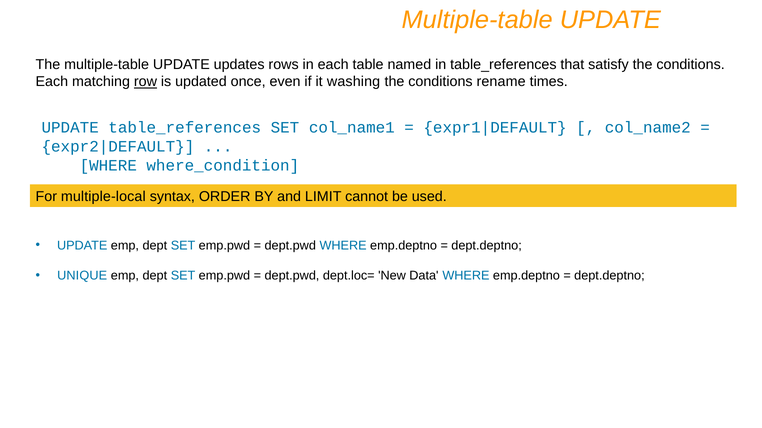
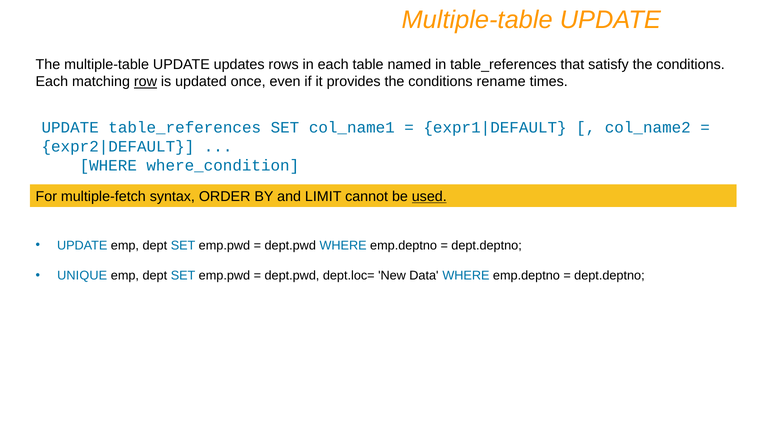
washing: washing -> provides (354, 82)
multiple-local: multiple-local -> multiple-fetch (103, 197)
used underline: none -> present (429, 197)
